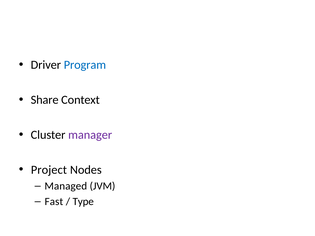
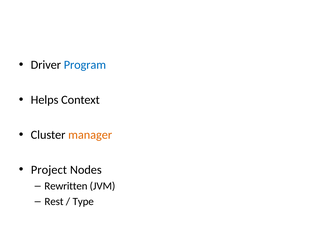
Share: Share -> Helps (45, 100)
manager colour: purple -> orange (90, 135)
Managed: Managed -> Rewritten (66, 186)
Fast: Fast -> Rest (54, 202)
